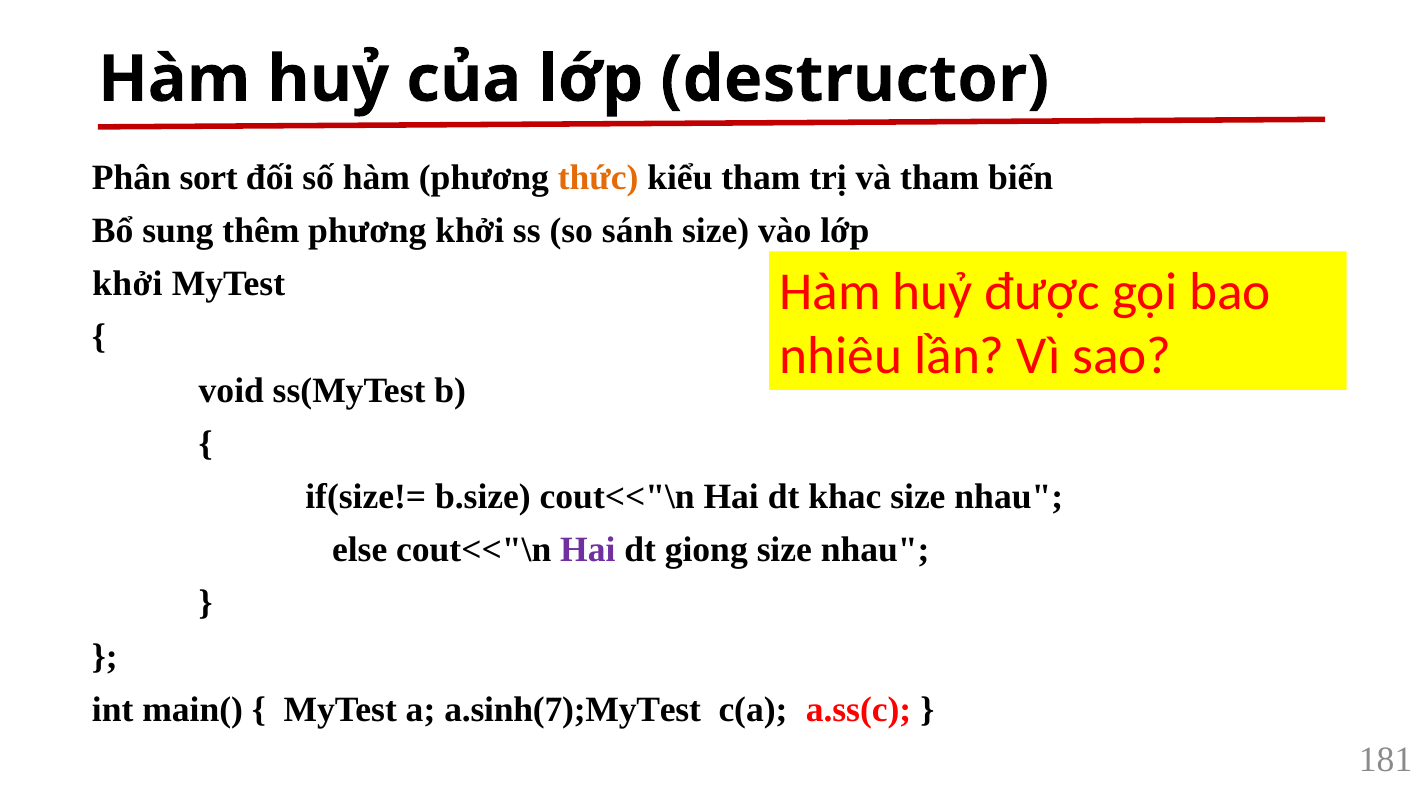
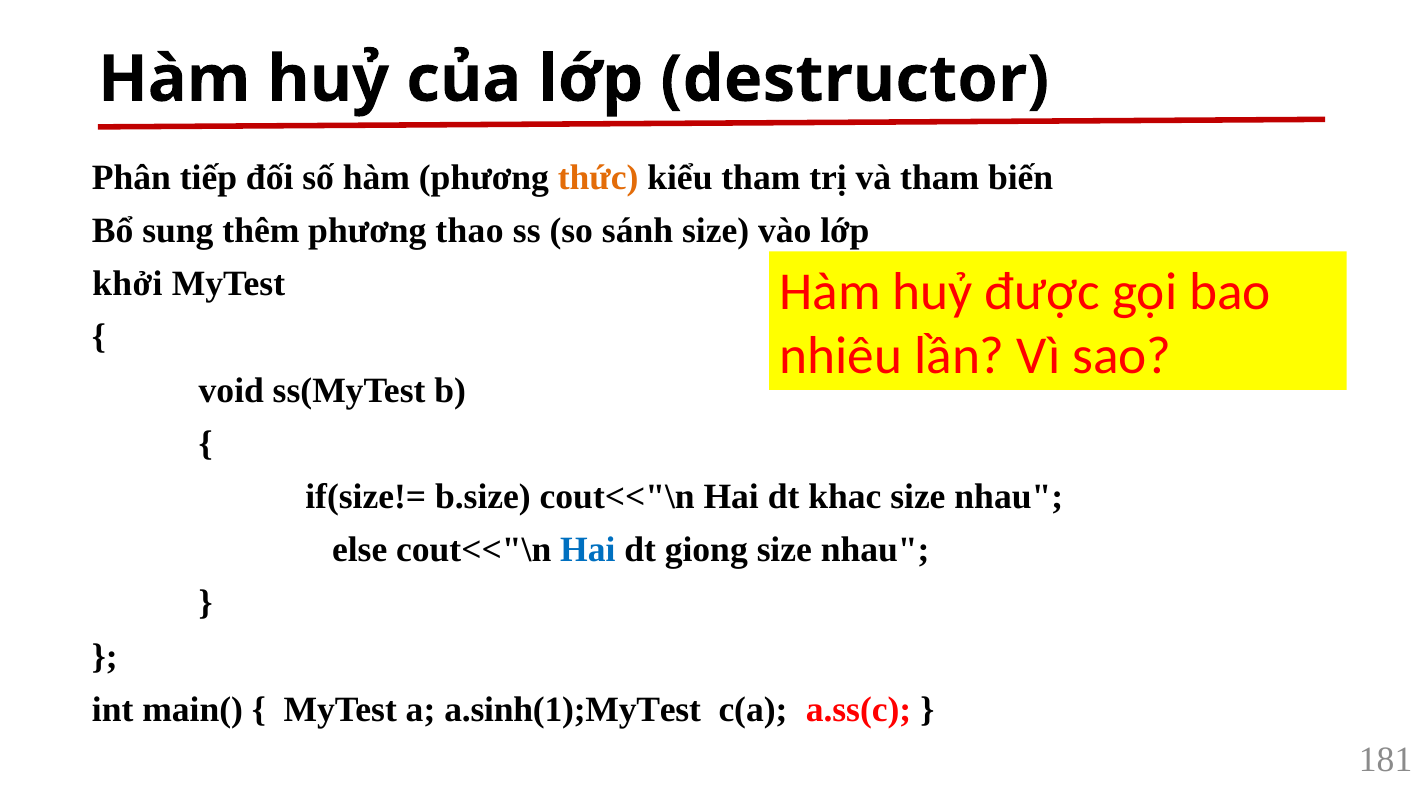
sort: sort -> tiếp (208, 178)
phương khởi: khởi -> thao (469, 231)
Hai colour: purple -> blue (588, 550)
a.sinh(7);MyTest: a.sinh(7);MyTest -> a.sinh(1);MyTest (573, 710)
